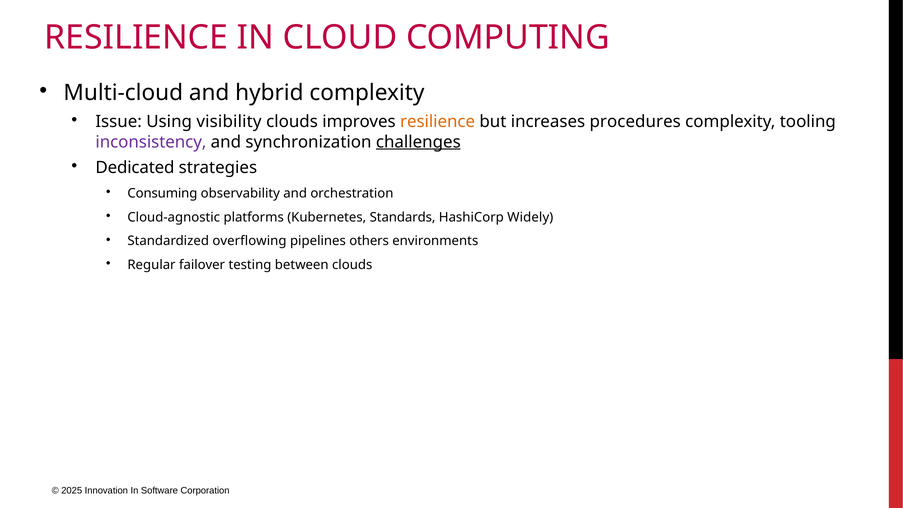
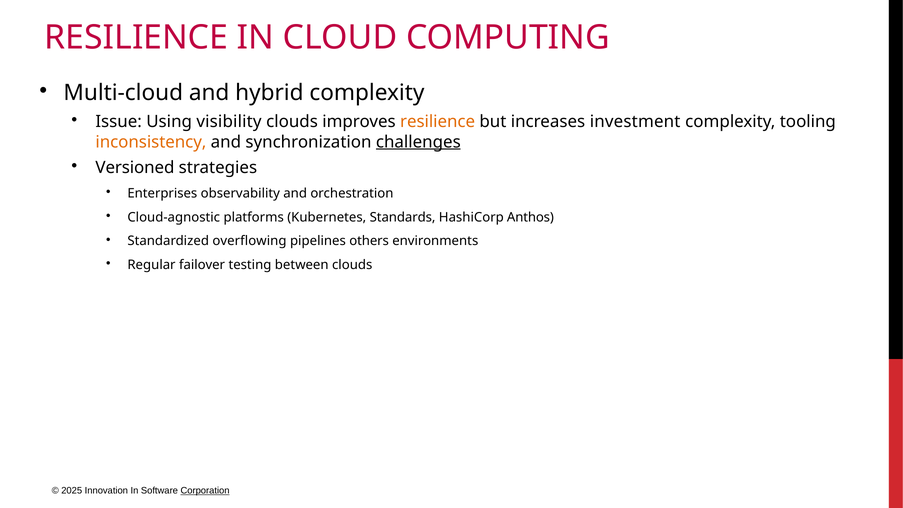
procedures: procedures -> investment (635, 122)
inconsistency colour: purple -> orange (151, 142)
Dedicated: Dedicated -> Versioned (135, 168)
Consuming: Consuming -> Enterprises (162, 193)
Widely: Widely -> Anthos (530, 217)
Corporation underline: none -> present (205, 491)
